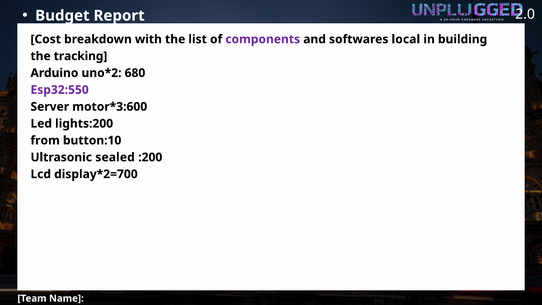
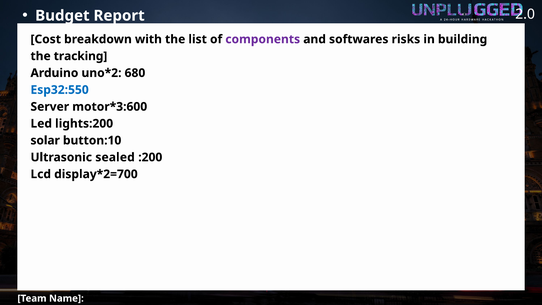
local: local -> risks (406, 39)
Esp32:550 colour: purple -> blue (60, 90)
from: from -> solar (45, 140)
